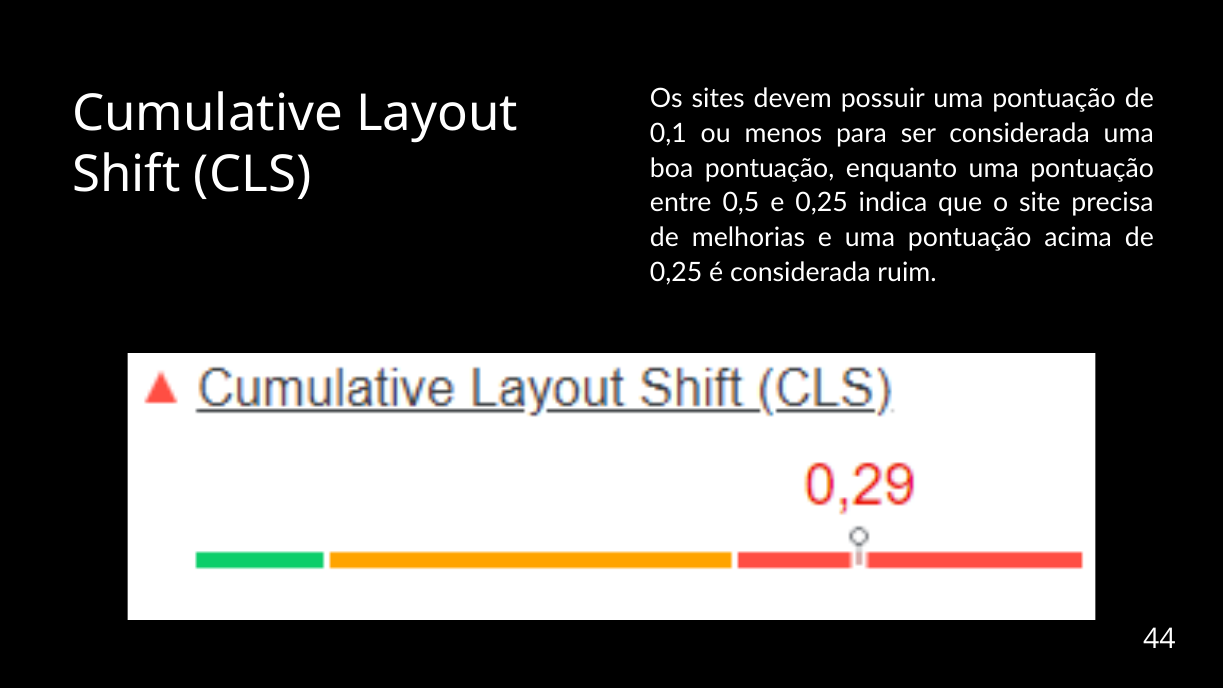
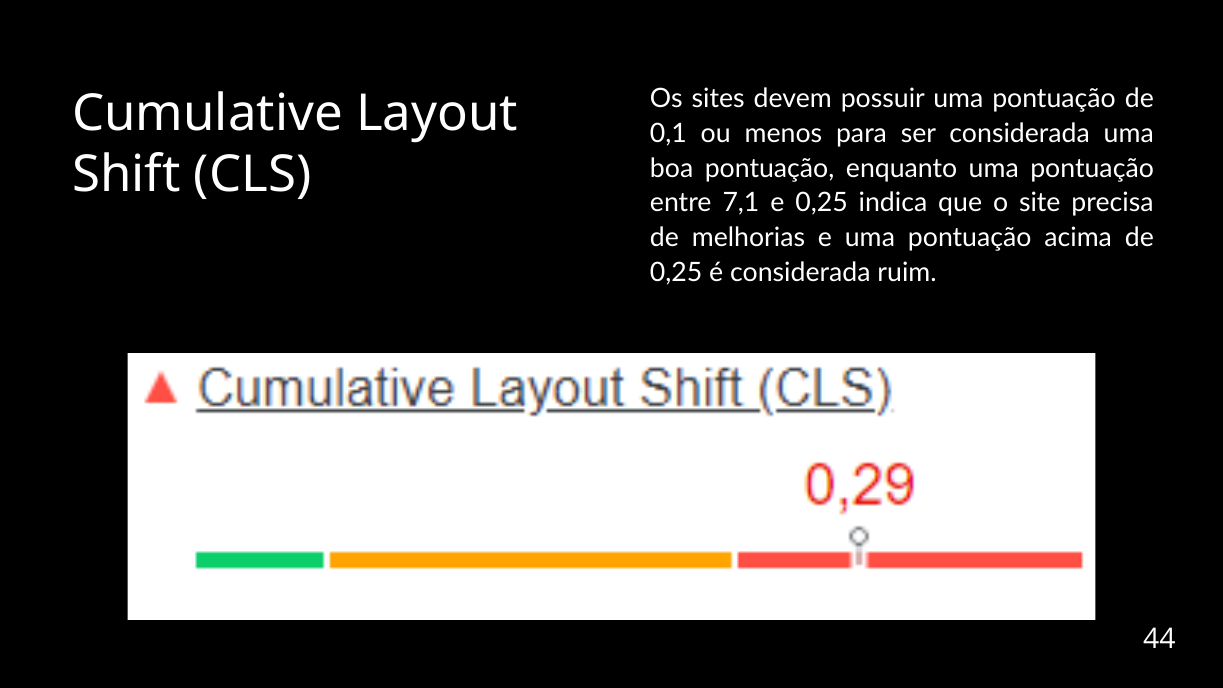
0,5: 0,5 -> 7,1 (741, 203)
